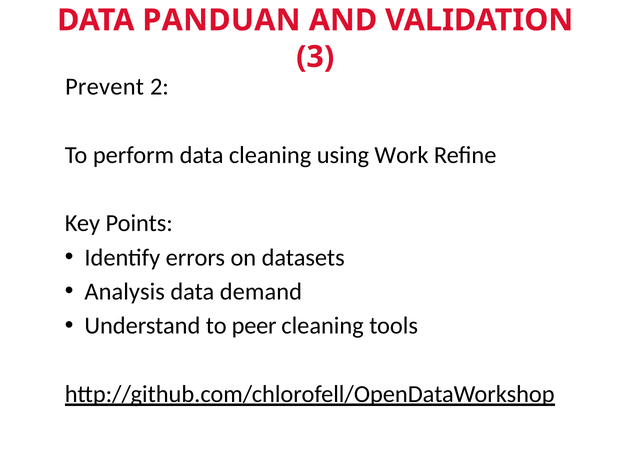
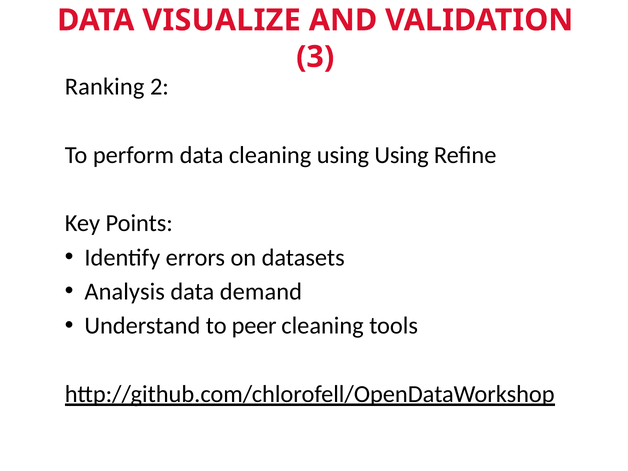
PANDUAN: PANDUAN -> VISUALIZE (222, 20)
Prevent: Prevent -> Ranking (105, 87)
using Work: Work -> Using (402, 155)
